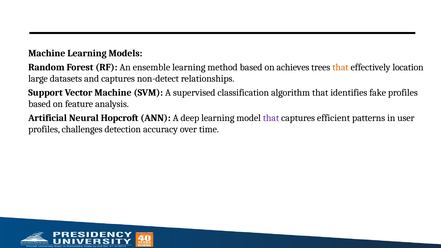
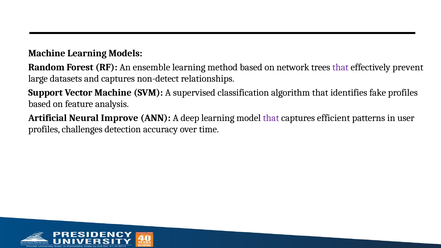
achieves: achieves -> network (293, 67)
that colour: orange -> purple (340, 67)
location: location -> prevent (408, 67)
Hopcroft: Hopcroft -> Improve (120, 118)
